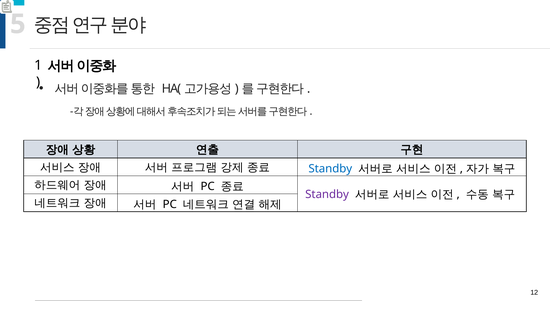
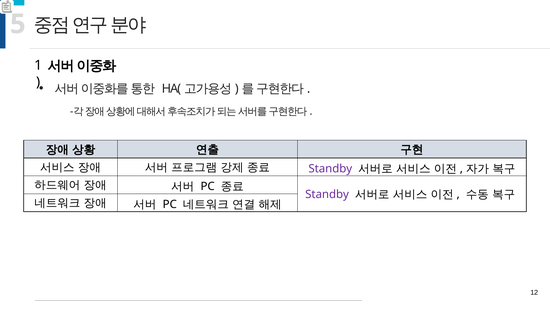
Standby colour: blue -> purple (330, 169)
